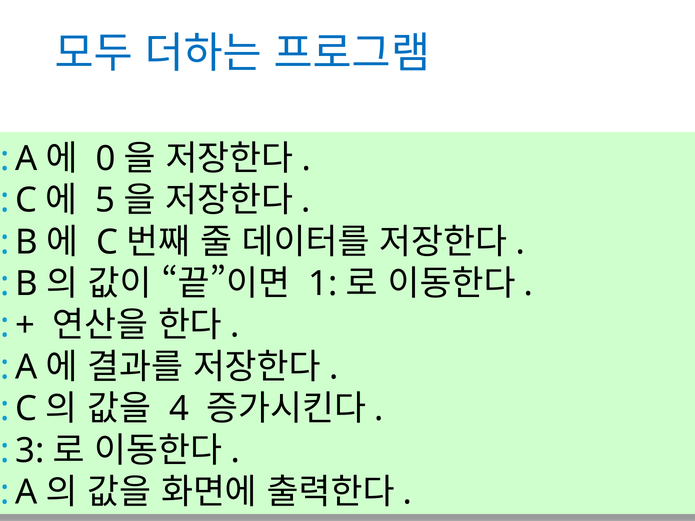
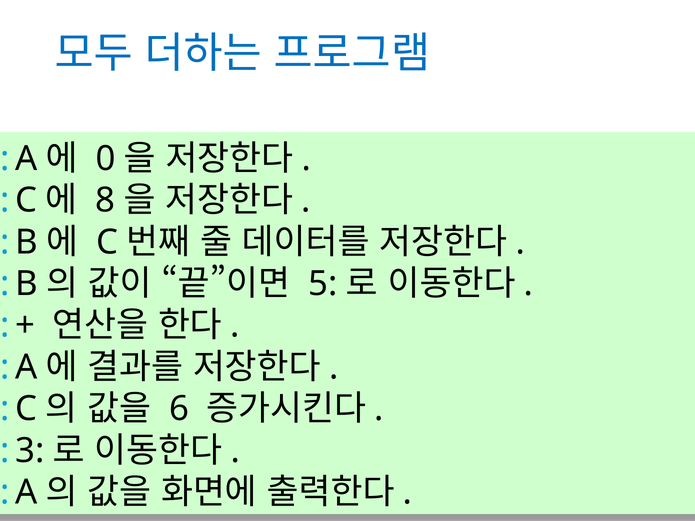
5: 5 -> 8 (105, 201)
1: 1 -> 5 (323, 284)
4: 4 -> 6 (179, 409)
